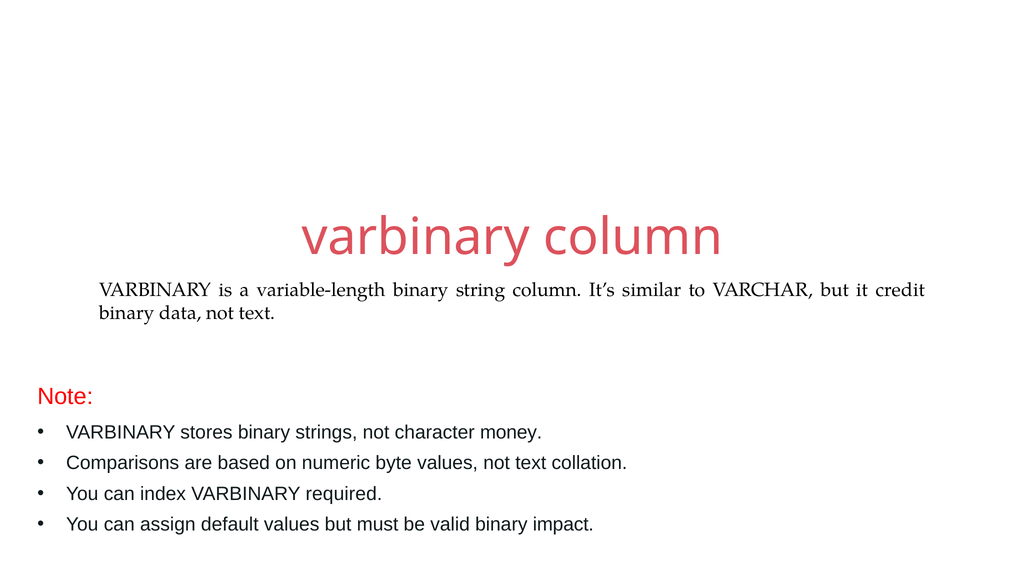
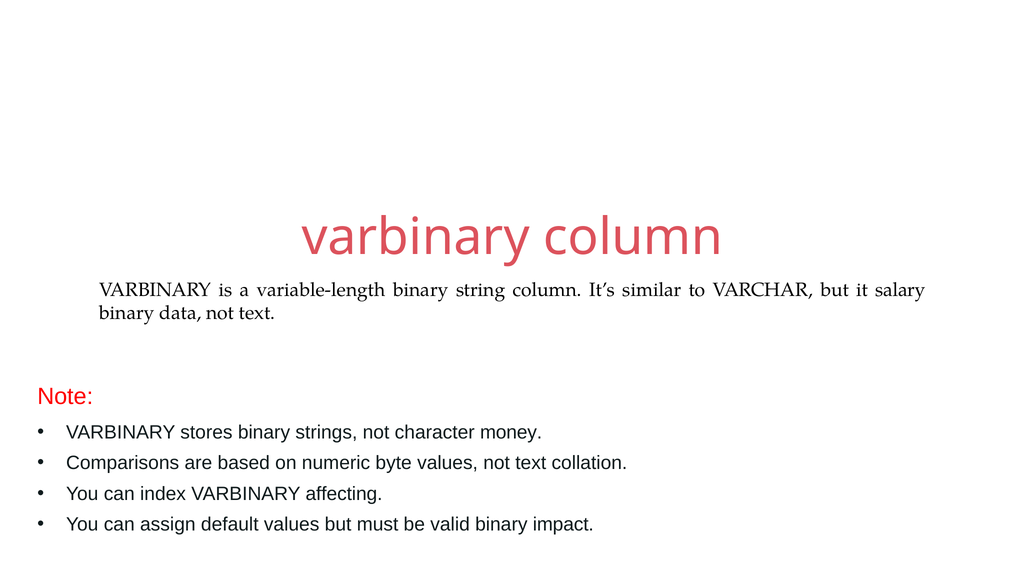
credit: credit -> salary (900, 290)
required: required -> affecting (344, 493)
